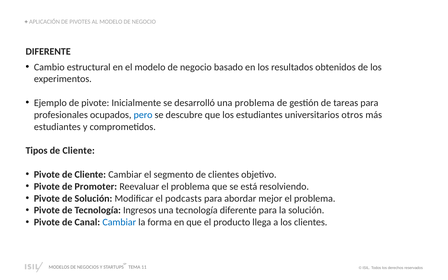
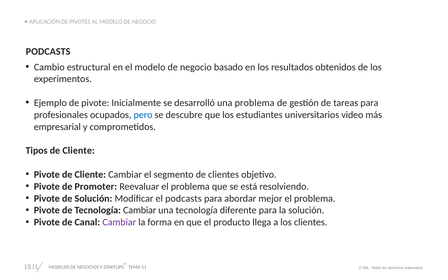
DIFERENTE: DIFERENTE -> PODCASTS (48, 51)
otros: otros -> video (352, 115)
estudiantes: estudiantes -> empresarial (57, 127)
Tecnología Ingresos: Ingresos -> Cambiar (140, 210)
Cambiar colour: blue -> purple (119, 222)
